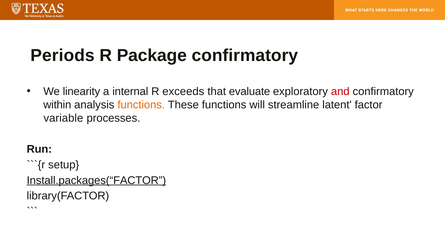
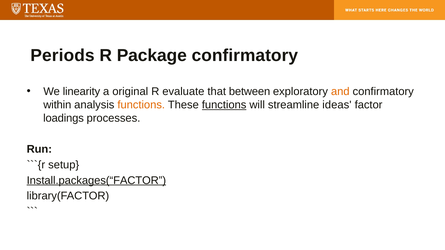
internal: internal -> original (130, 92)
exceeds: exceeds -> evaluate (183, 92)
evaluate: evaluate -> between (250, 92)
and colour: red -> orange (340, 92)
functions underline: none -> present (224, 105)
latent: latent -> ideas (337, 105)
variable: variable -> loadings (63, 118)
